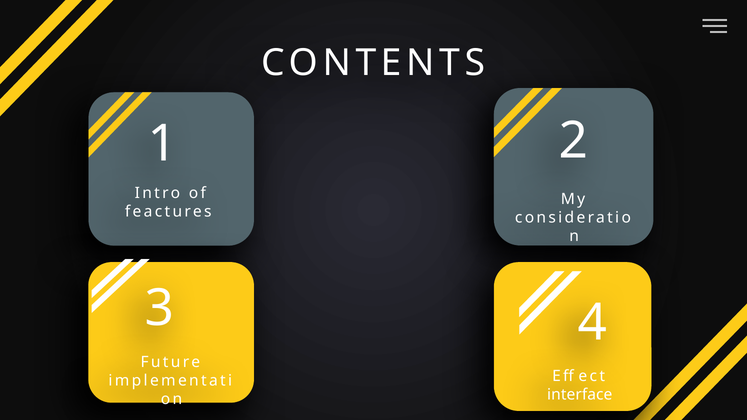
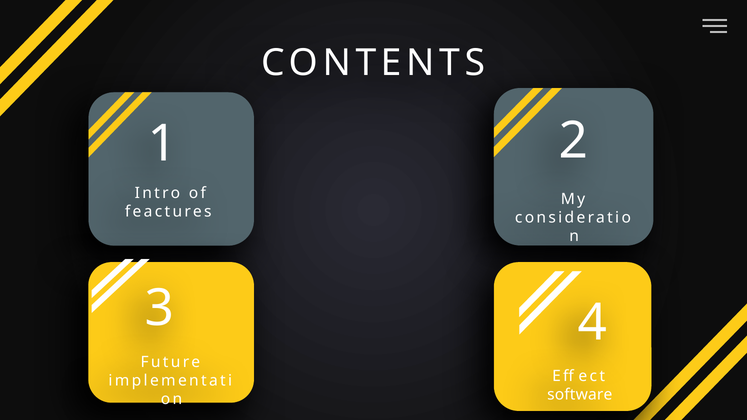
interface: interface -> software (580, 395)
